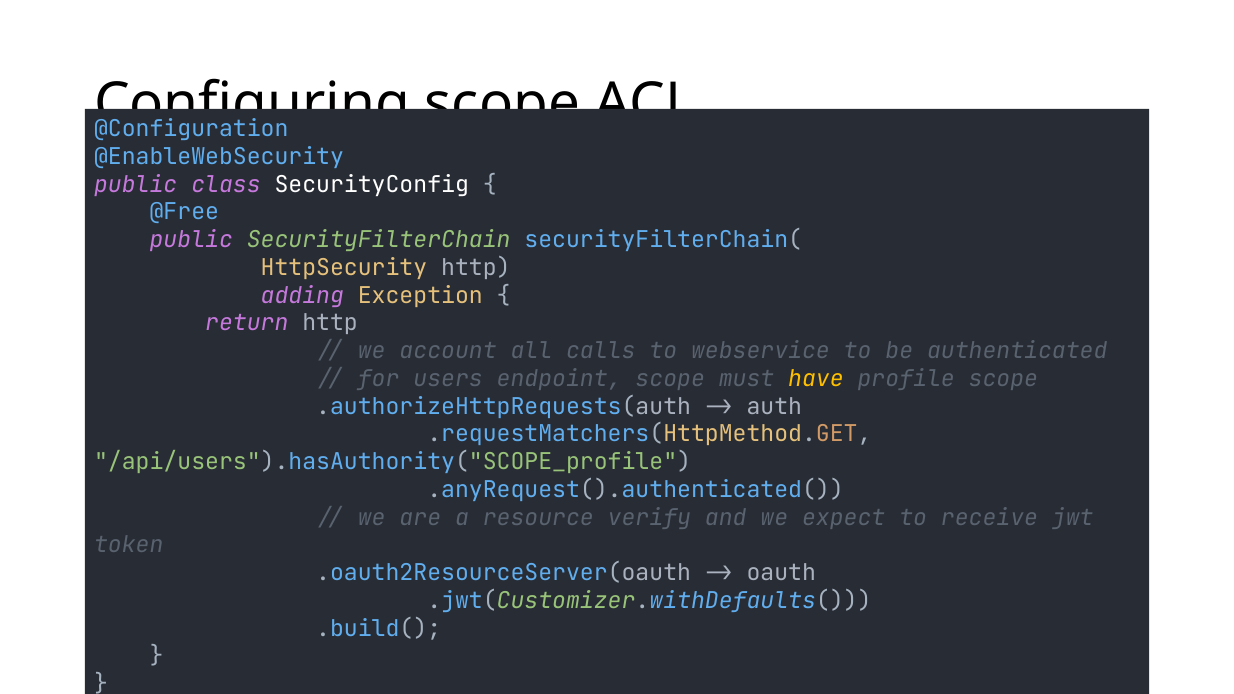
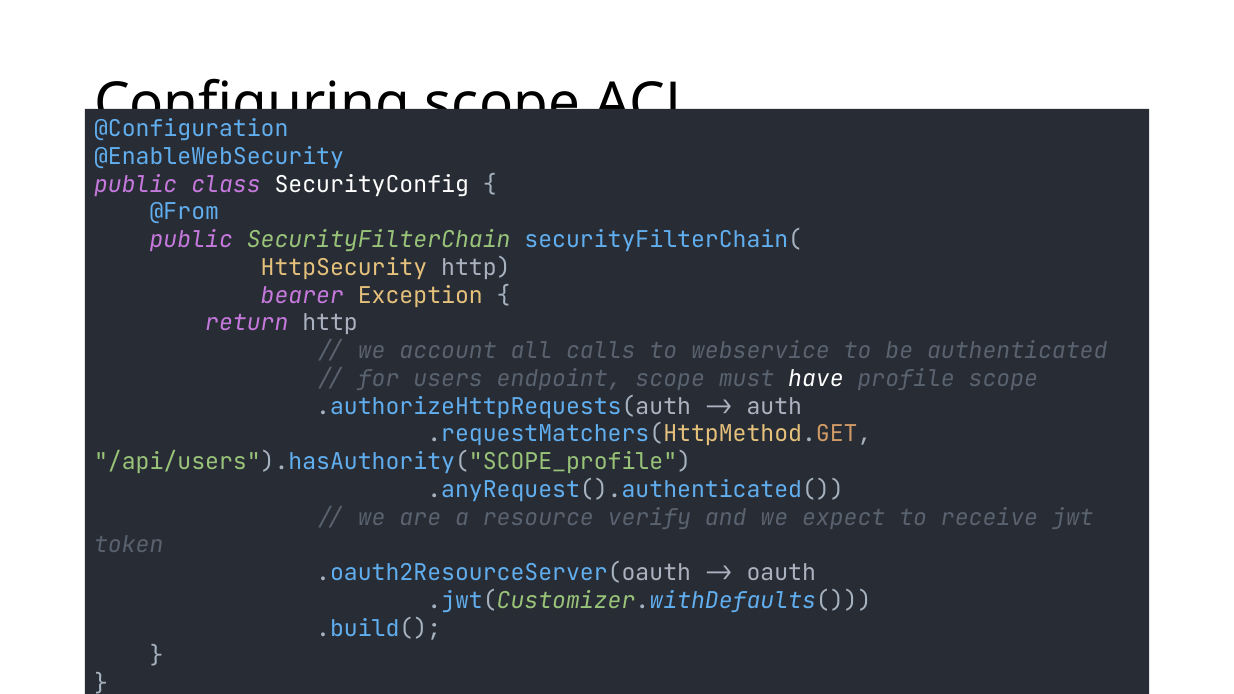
@Free: @Free -> @From (184, 212)
adding: adding -> bearer (302, 296)
have colour: yellow -> white (816, 379)
